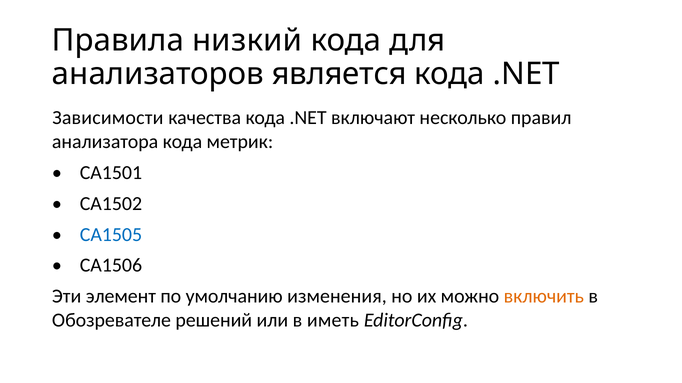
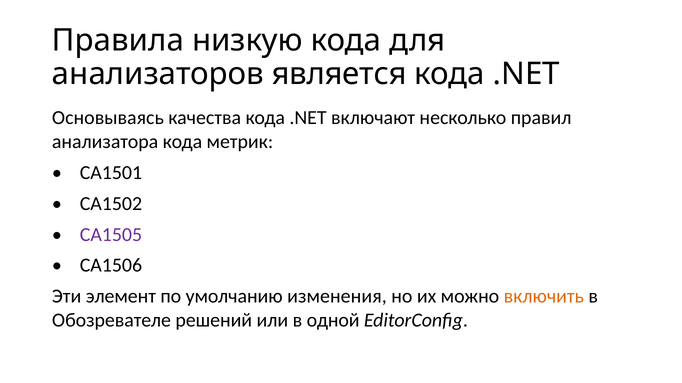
низкий: низкий -> низкую (247, 40)
Зависимости: Зависимости -> Основываясь (108, 118)
CA1505 colour: blue -> purple (111, 235)
иметь: иметь -> одной (333, 321)
